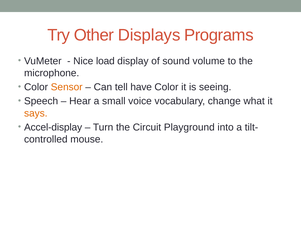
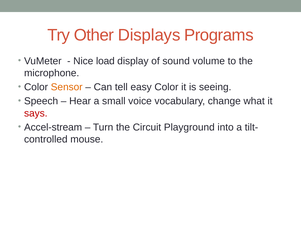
have: have -> easy (141, 87)
says colour: orange -> red (36, 113)
Accel-display: Accel-display -> Accel-stream (53, 127)
